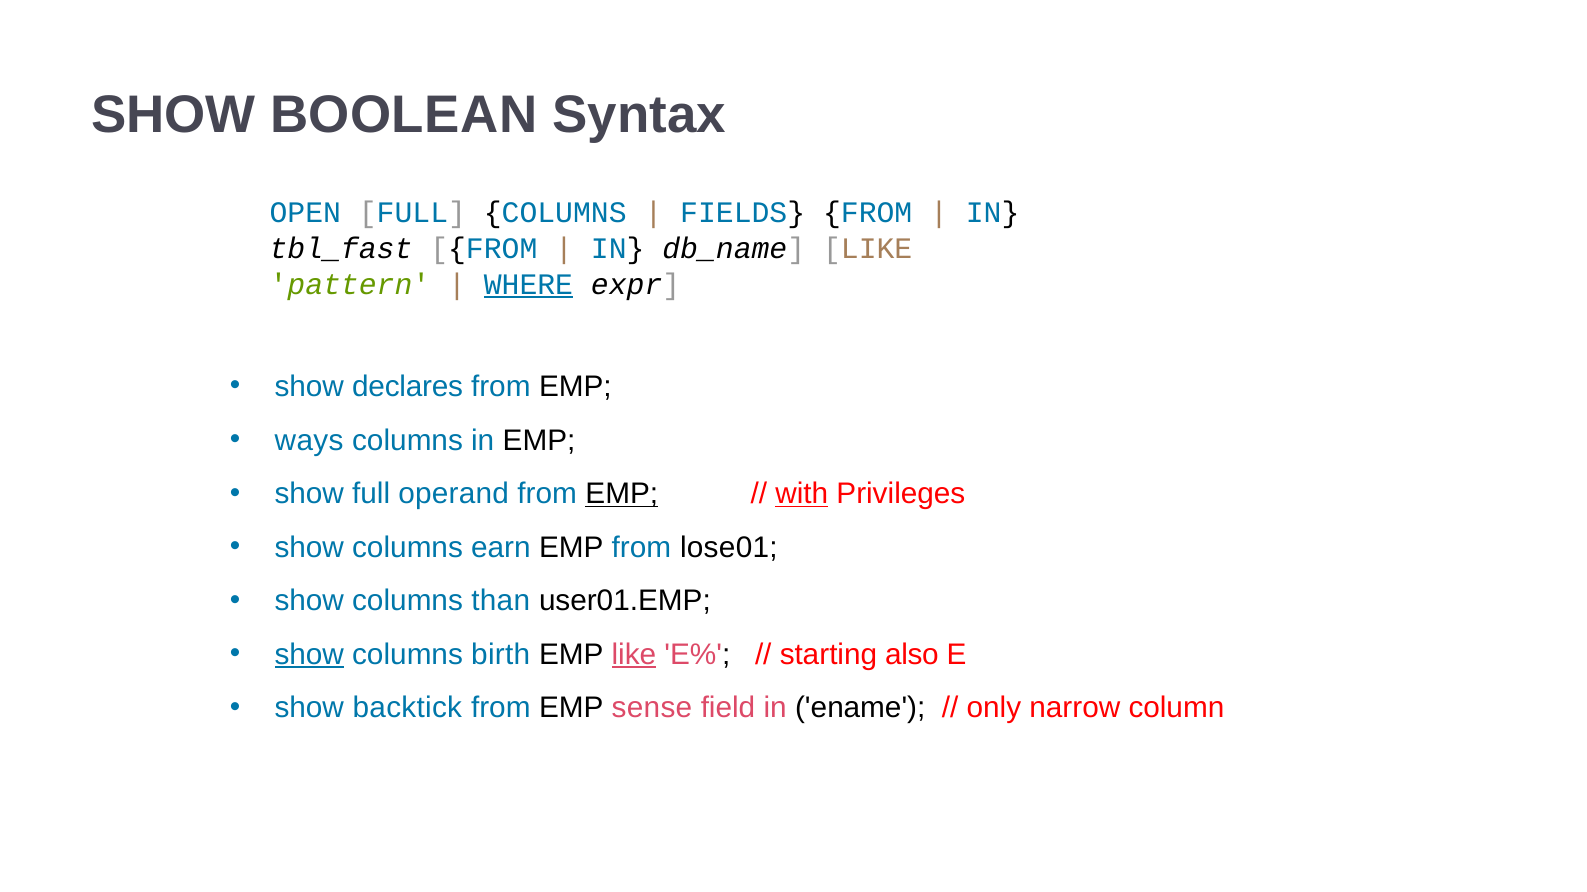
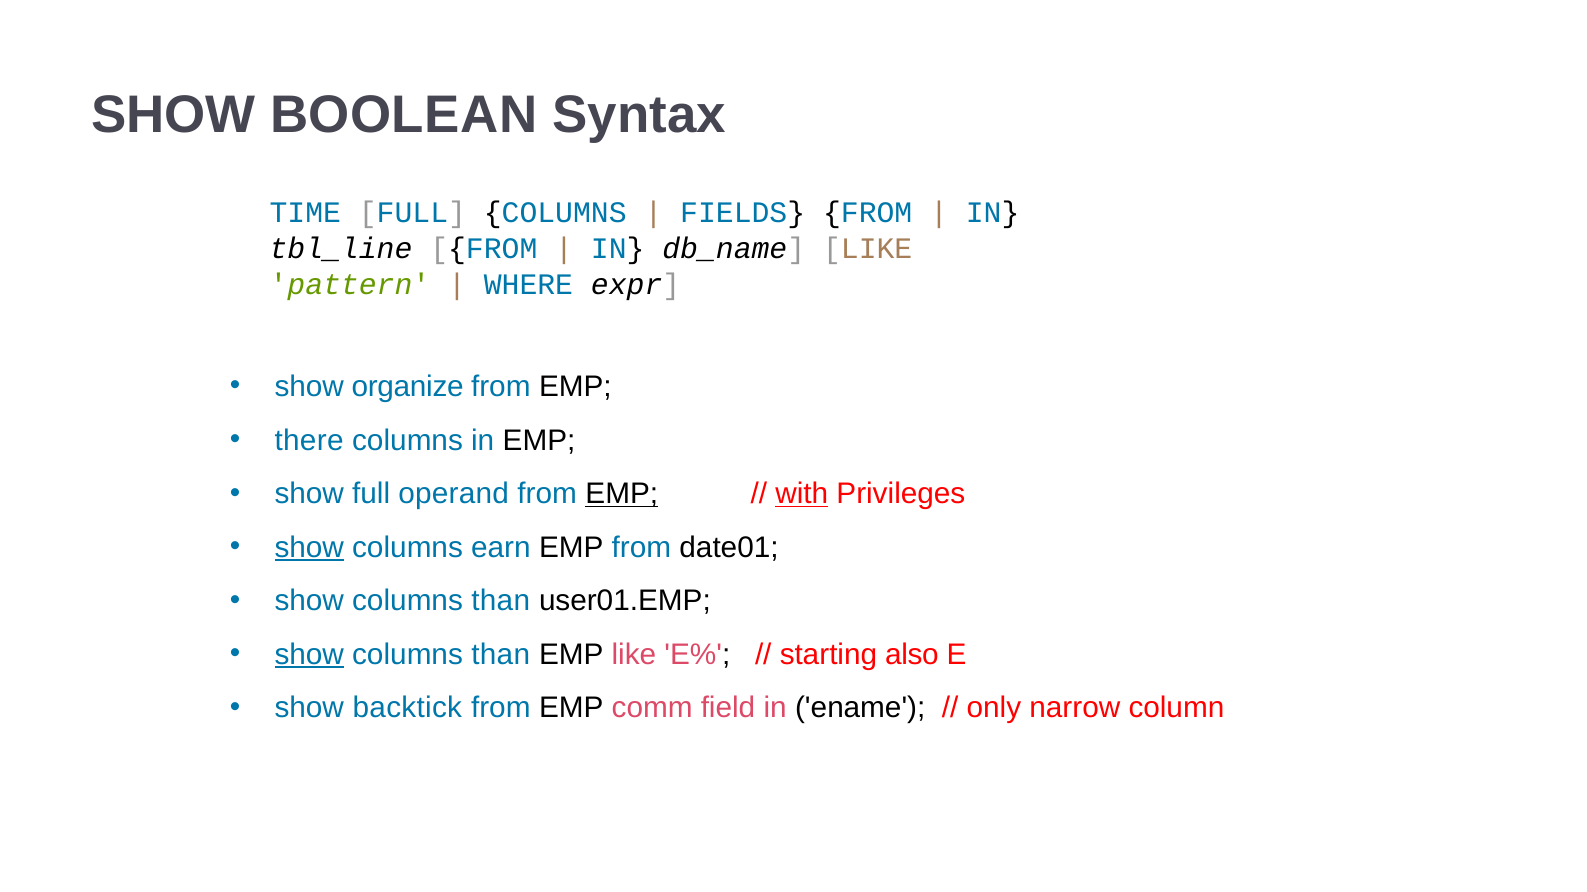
OPEN: OPEN -> TIME (305, 213)
tbl_fast: tbl_fast -> tbl_line (341, 249)
WHERE underline: present -> none (528, 284)
declares: declares -> organize (408, 387)
ways: ways -> there (309, 441)
show underline: none -> present (309, 548)
lose01: lose01 -> date01 (729, 548)
birth: birth -> than (501, 655)
like underline: present -> none (634, 655)
sense: sense -> comm (652, 708)
